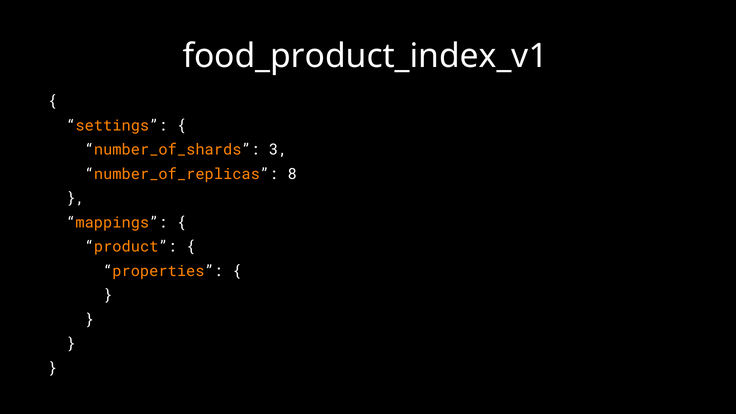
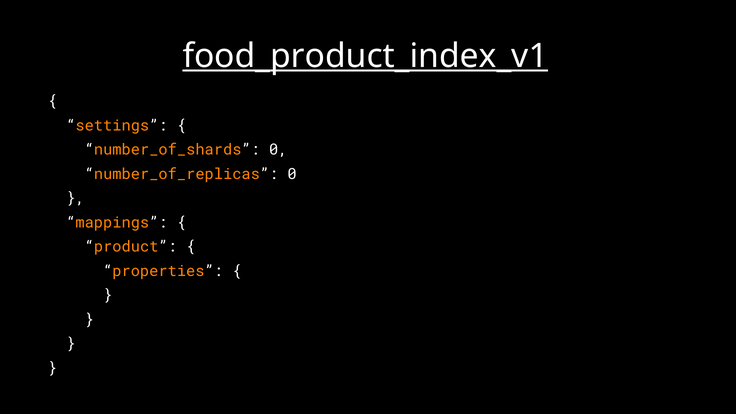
food_product_index_v1 underline: none -> present (365, 56)
number_of_shards 3: 3 -> 0 (278, 150)
number_of_replicas 8: 8 -> 0 (292, 174)
